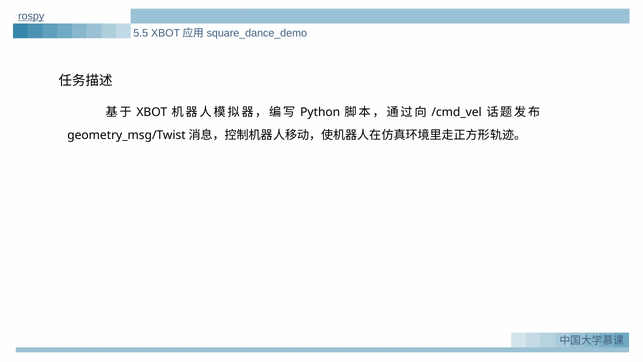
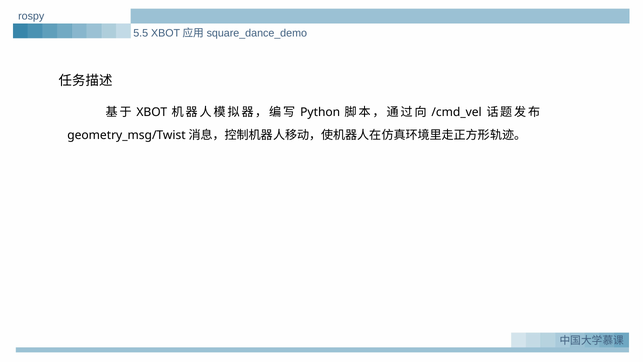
rospy underline: present -> none (31, 16)
